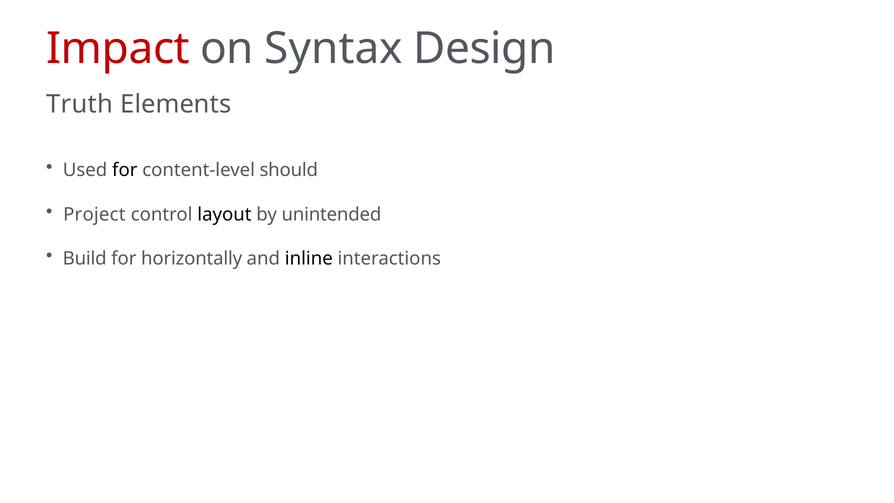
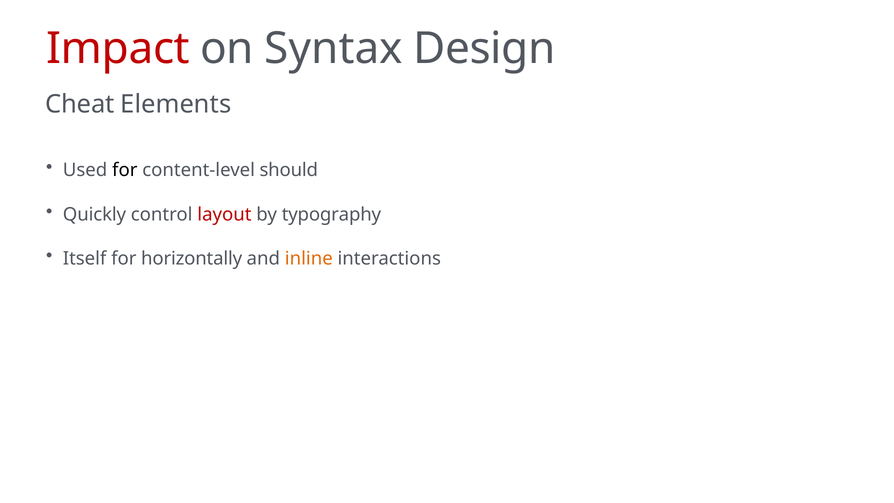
Truth: Truth -> Cheat (80, 104)
Project: Project -> Quickly (94, 214)
layout colour: black -> red (224, 214)
unintended: unintended -> typography (331, 214)
Build: Build -> Itself (85, 259)
inline colour: black -> orange (309, 259)
